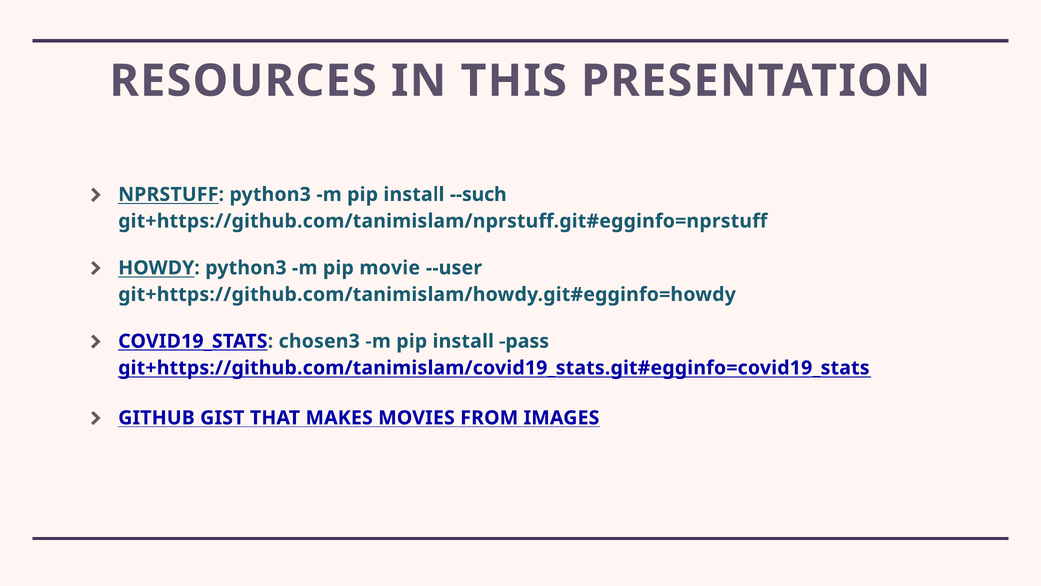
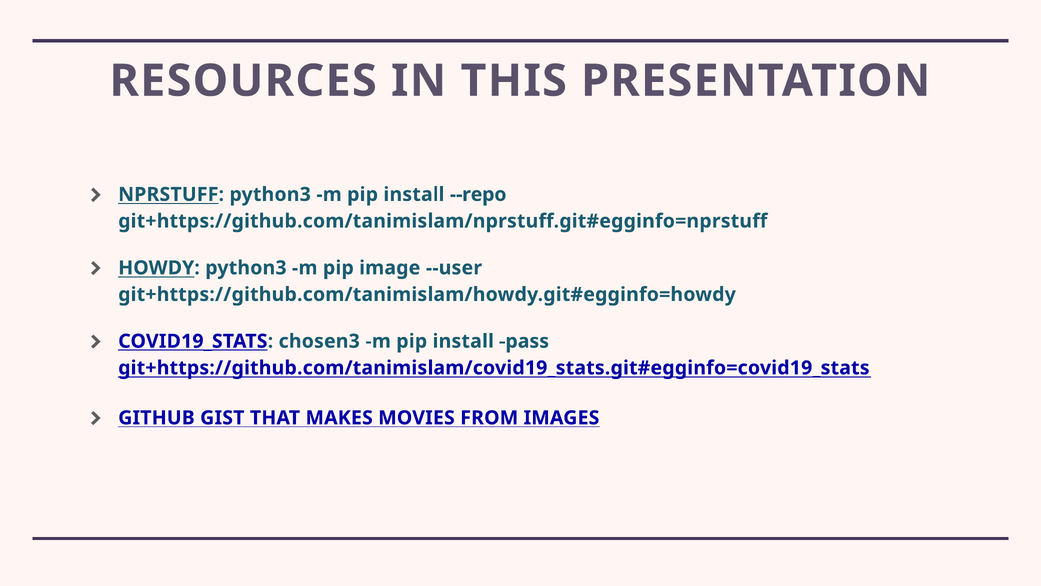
--such: --such -> --repo (478, 194)
movie: movie -> image (390, 268)
